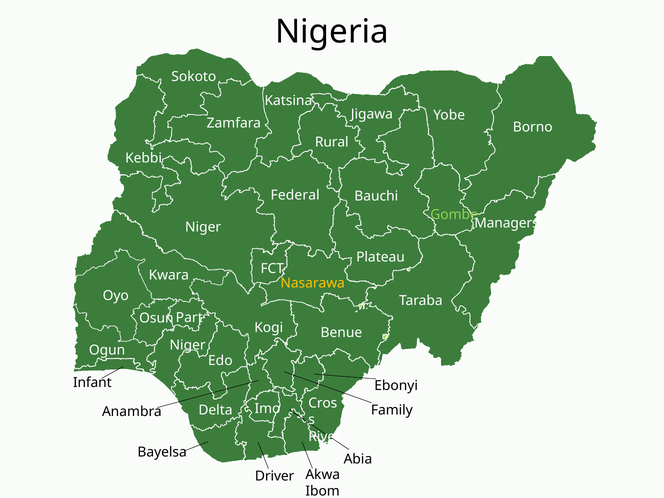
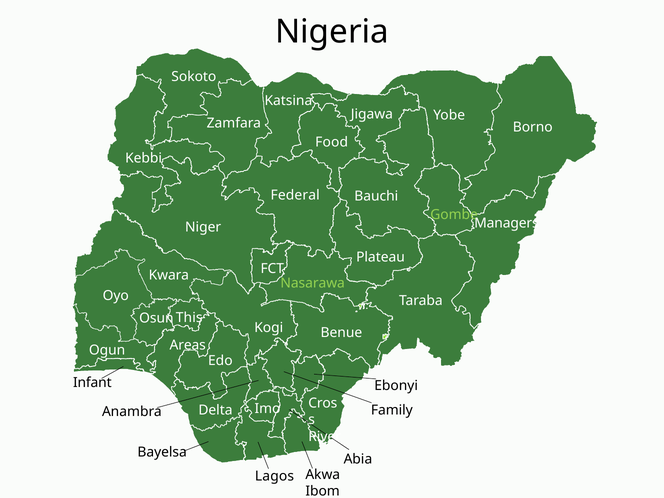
Rural: Rural -> Food (332, 142)
Nasarawa colour: yellow -> light green (313, 283)
Part: Part -> This (189, 318)
Niger: Niger -> Areas (188, 345)
Driver: Driver -> Lagos (275, 476)
